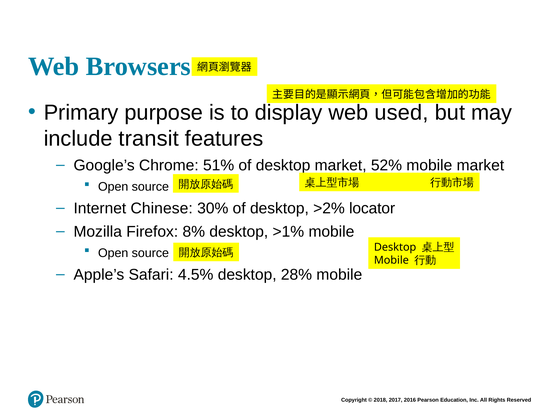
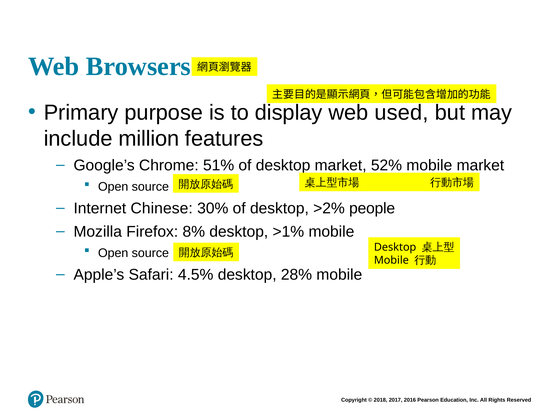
transit: transit -> million (149, 139)
locator: locator -> people (372, 208)
